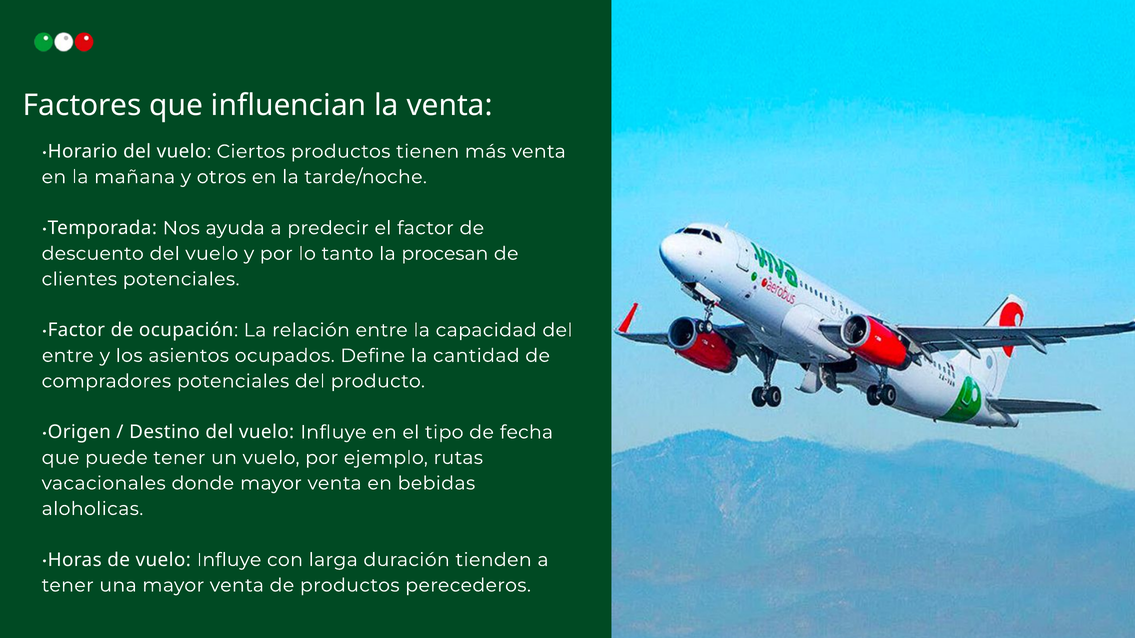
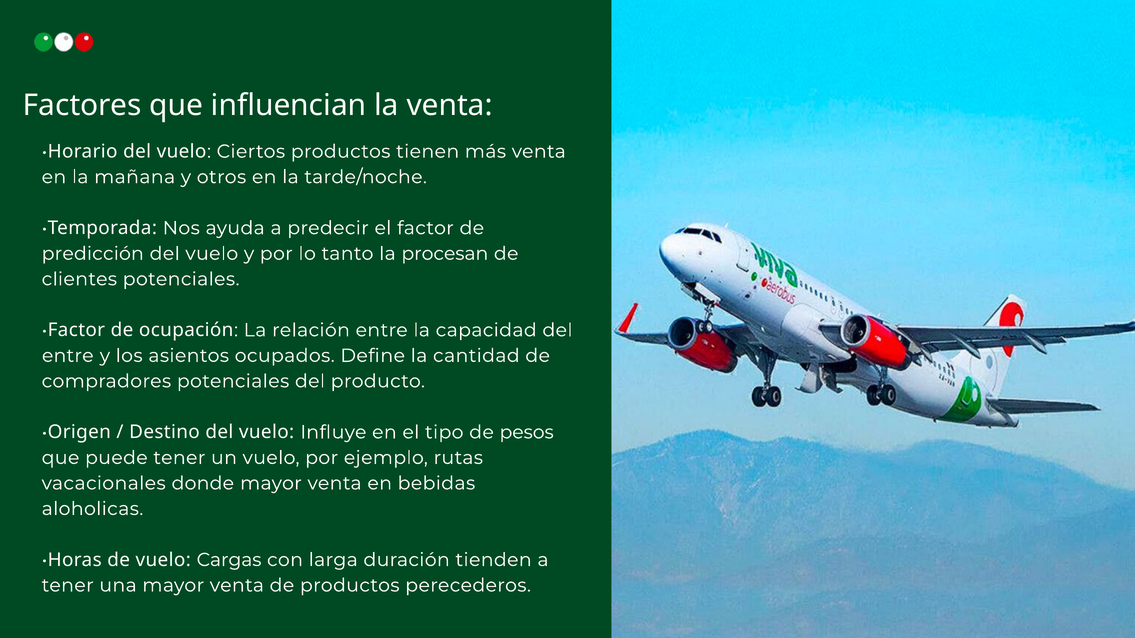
descuento: descuento -> predicción (93, 254)
fecha: fecha -> pesos (527, 432)
de vuelo Influye: Influye -> Cargas (229, 560)
